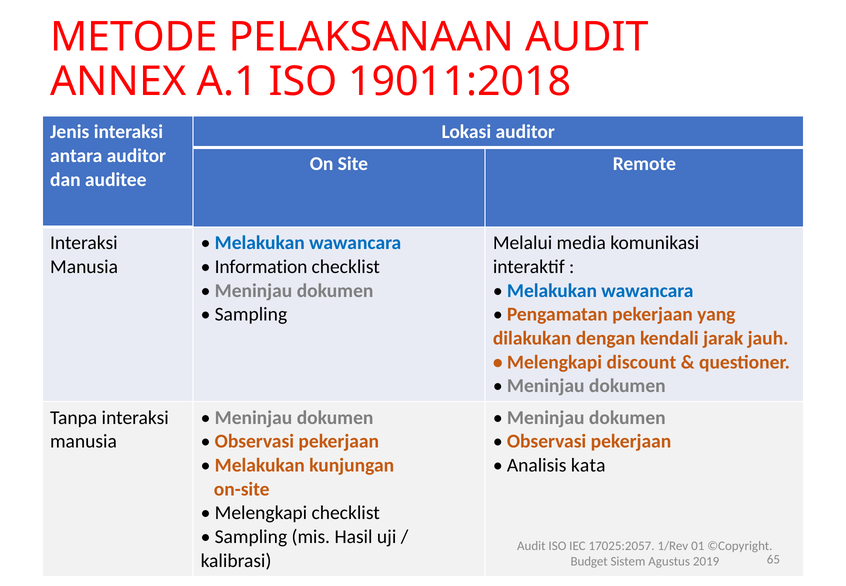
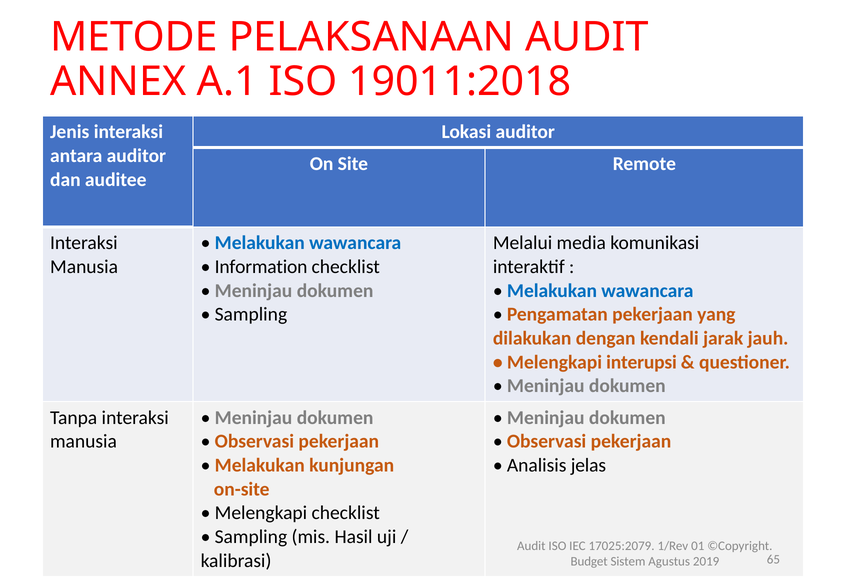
discount: discount -> interupsi (642, 362)
kata: kata -> jelas (588, 465)
17025:2057: 17025:2057 -> 17025:2079 (622, 546)
